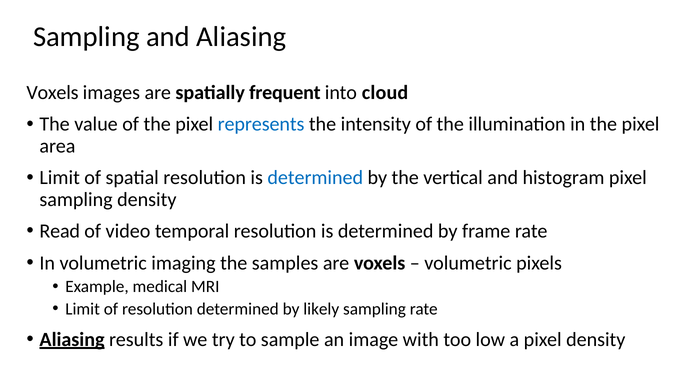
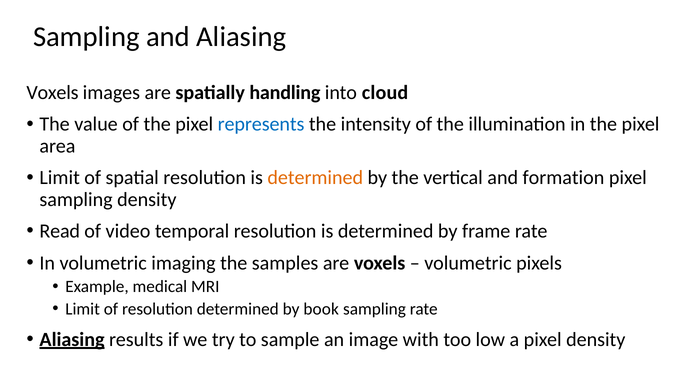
frequent: frequent -> handling (285, 92)
determined colour: blue -> orange (315, 177)
histogram: histogram -> formation (563, 177)
likely: likely -> book (321, 309)
